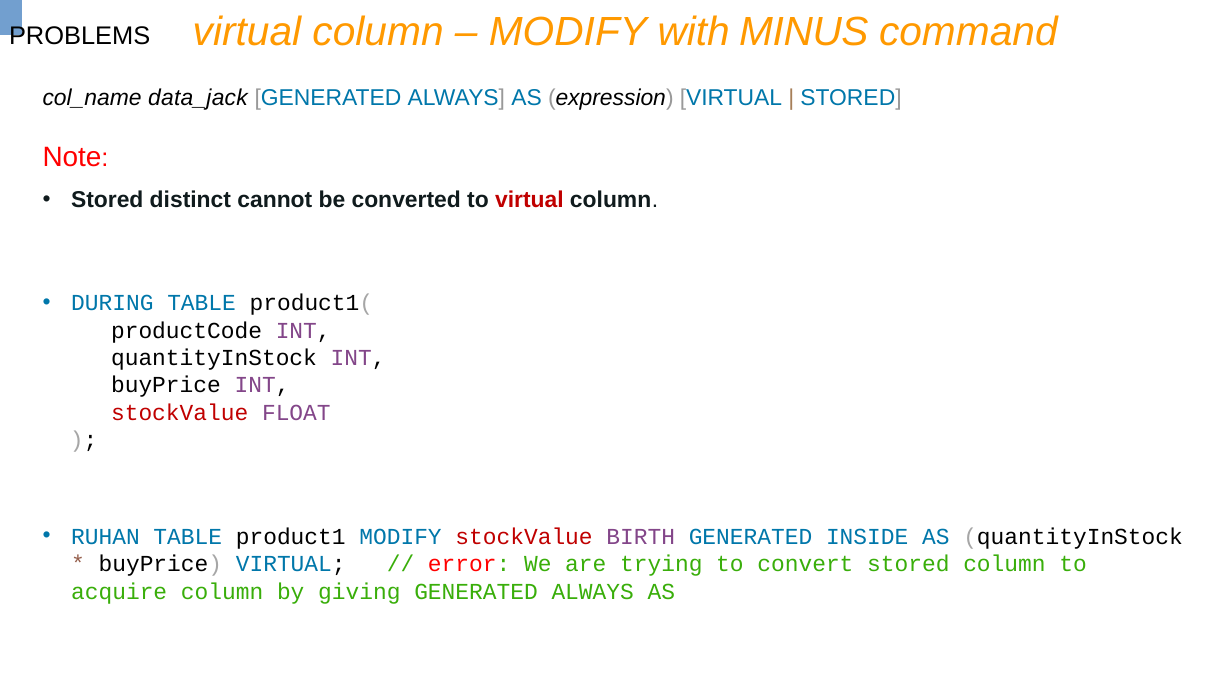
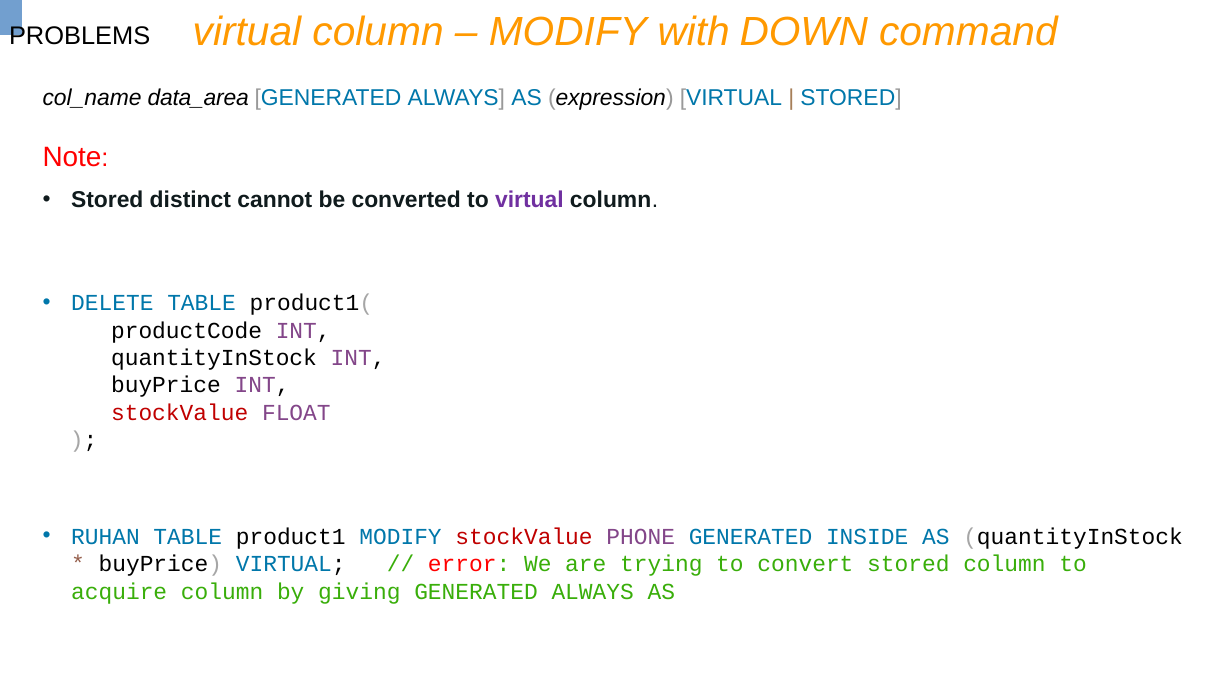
MINUS: MINUS -> DOWN (804, 32)
data_jack: data_jack -> data_area (198, 98)
virtual colour: red -> purple (529, 200)
DURING: DURING -> DELETE (112, 303)
BIRTH: BIRTH -> PHONE (641, 536)
